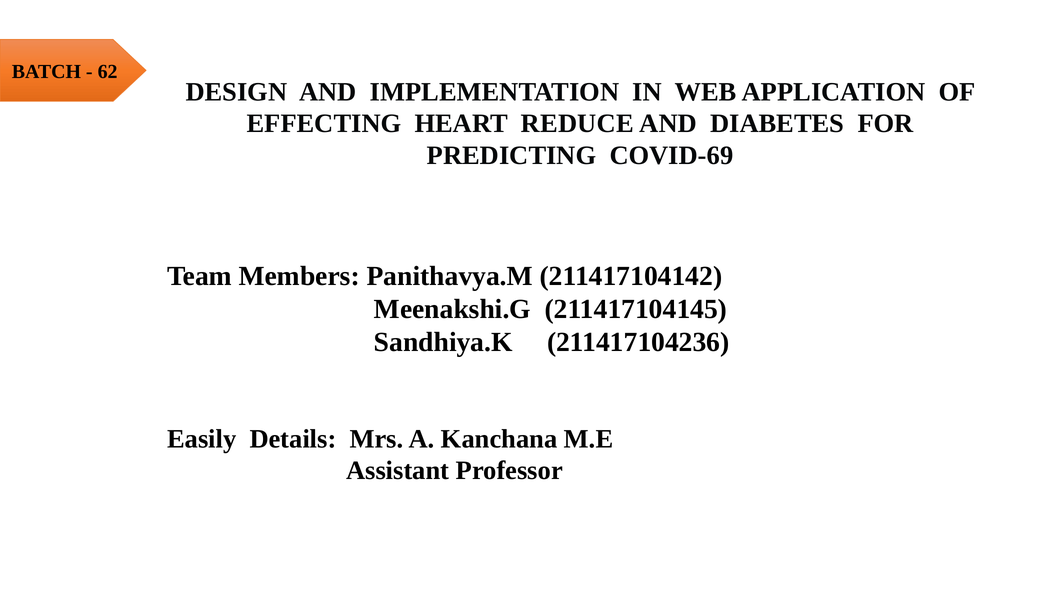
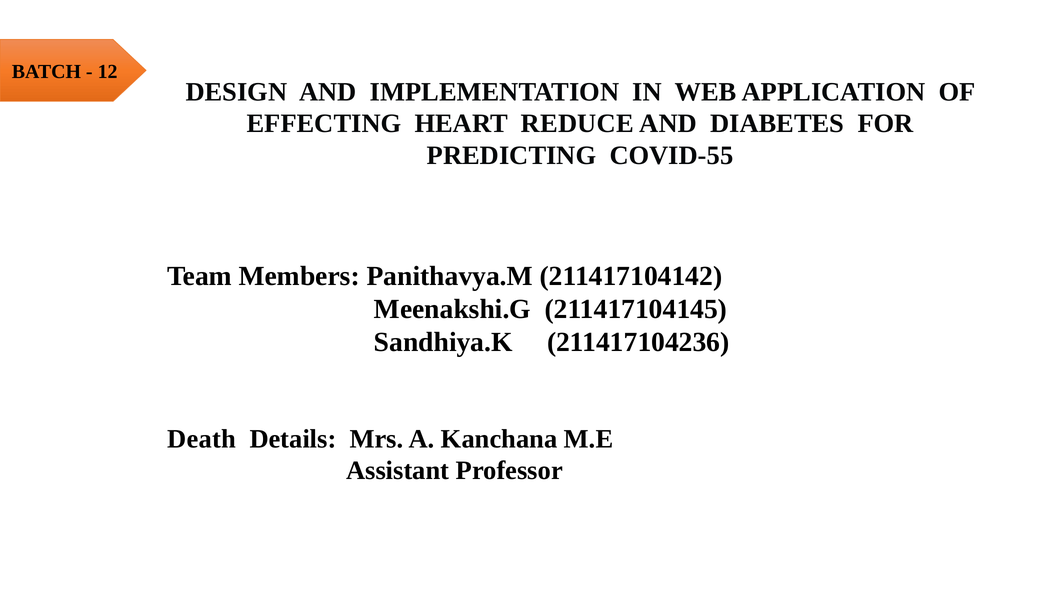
62: 62 -> 12 (108, 72)
COVID-69: COVID-69 -> COVID-55 (671, 155)
Easily: Easily -> Death (202, 439)
